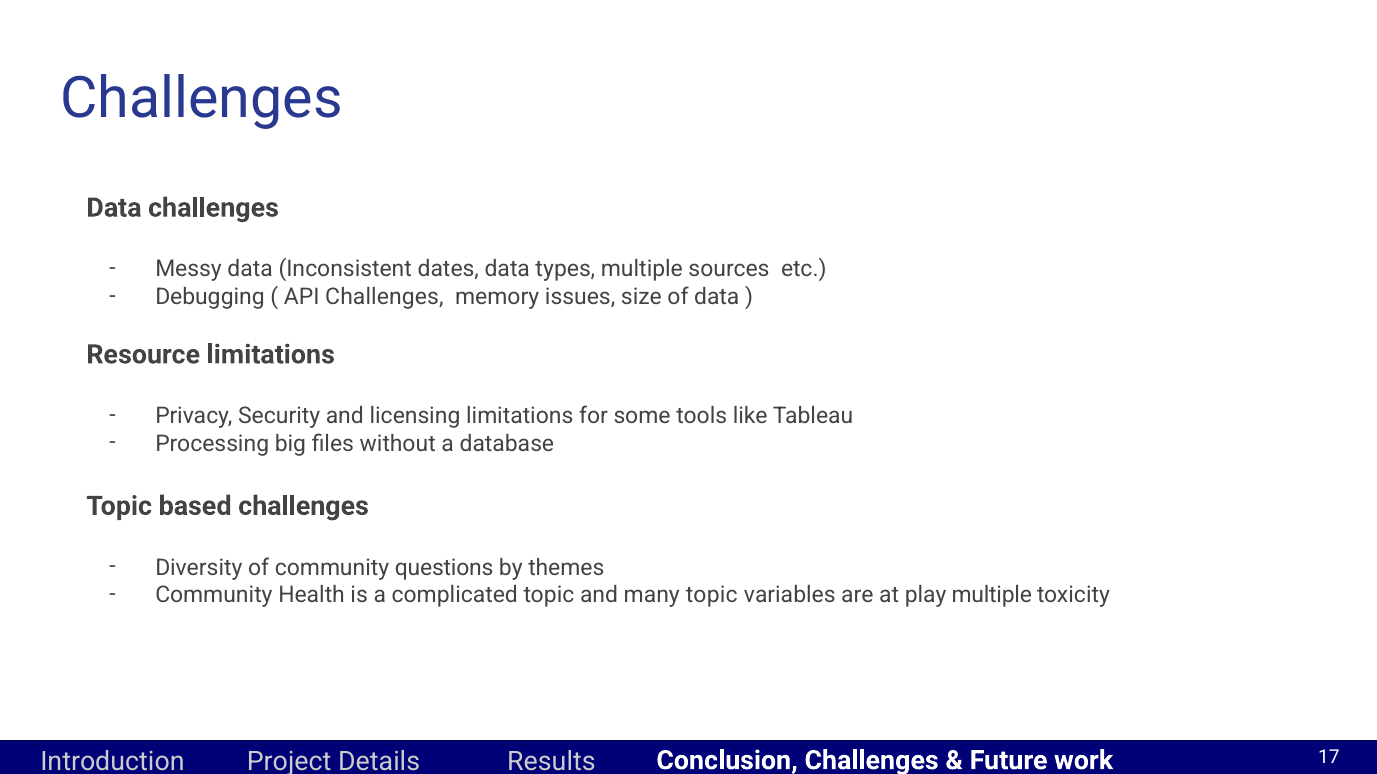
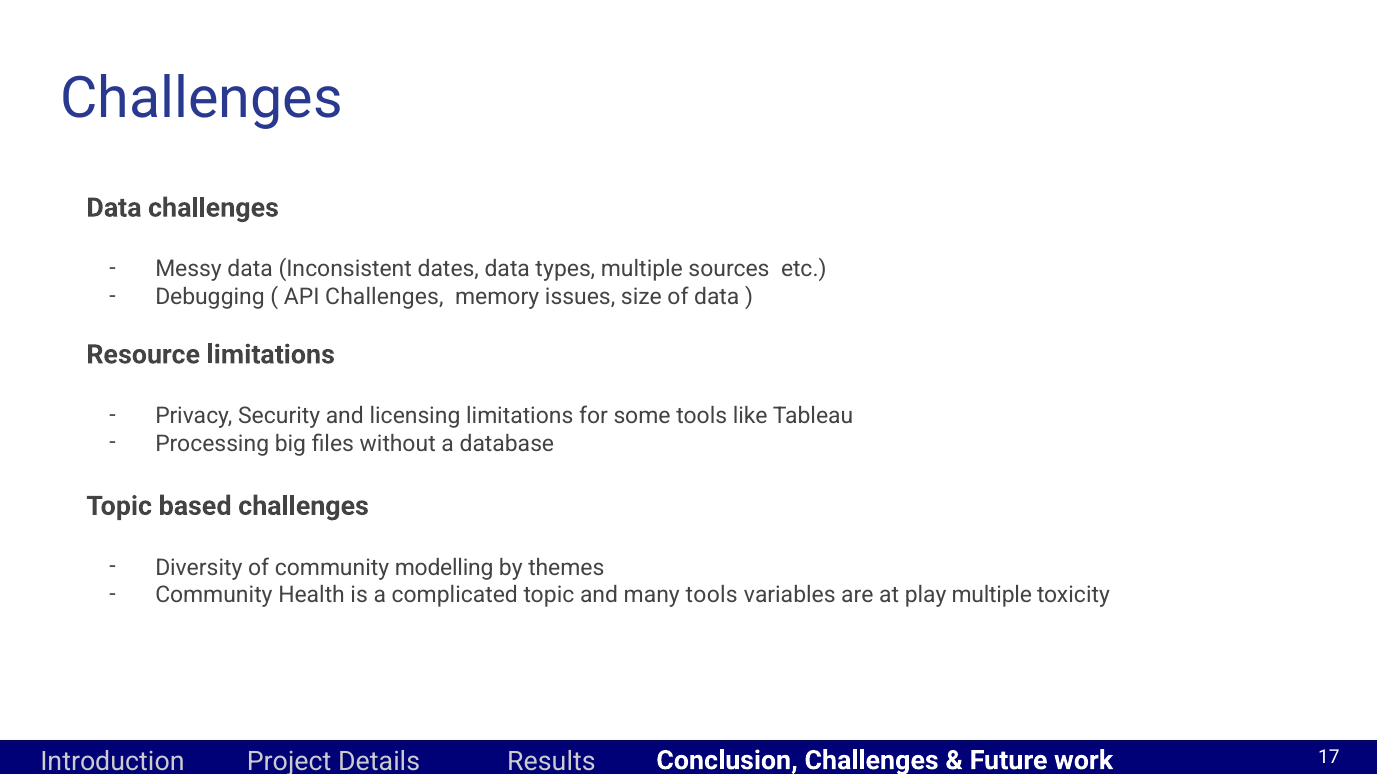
questions: questions -> modelling (444, 568)
many topic: topic -> tools (712, 596)
